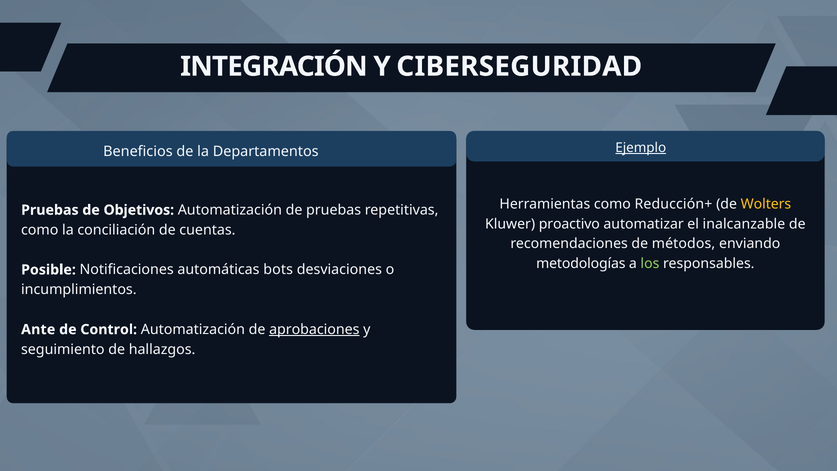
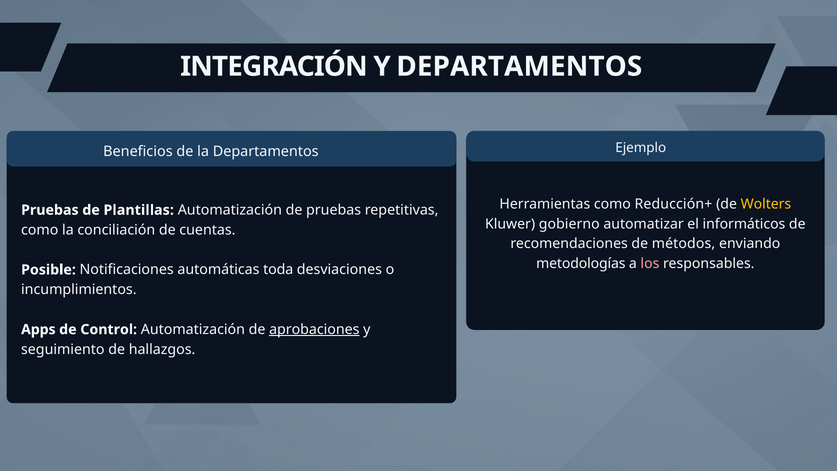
Y CIBERSEGURIDAD: CIBERSEGURIDAD -> DEPARTAMENTOS (519, 66)
Ejemplo underline: present -> none (641, 148)
Objetivos: Objetivos -> Plantillas (139, 210)
proactivo: proactivo -> gobierno (569, 224)
inalcanzable: inalcanzable -> informáticos (744, 224)
los colour: light green -> pink (650, 263)
bots: bots -> toda (278, 270)
Ante: Ante -> Apps (38, 329)
